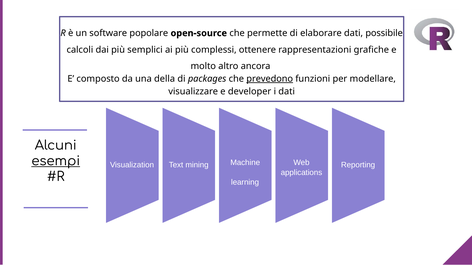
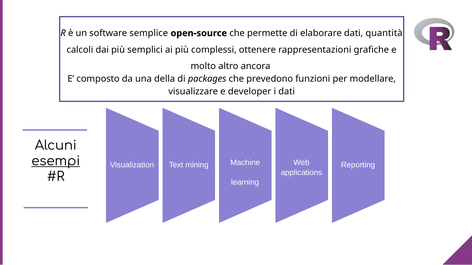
popolare: popolare -> semplice (149, 33)
possibile: possibile -> quantità (384, 33)
prevedono underline: present -> none (270, 79)
